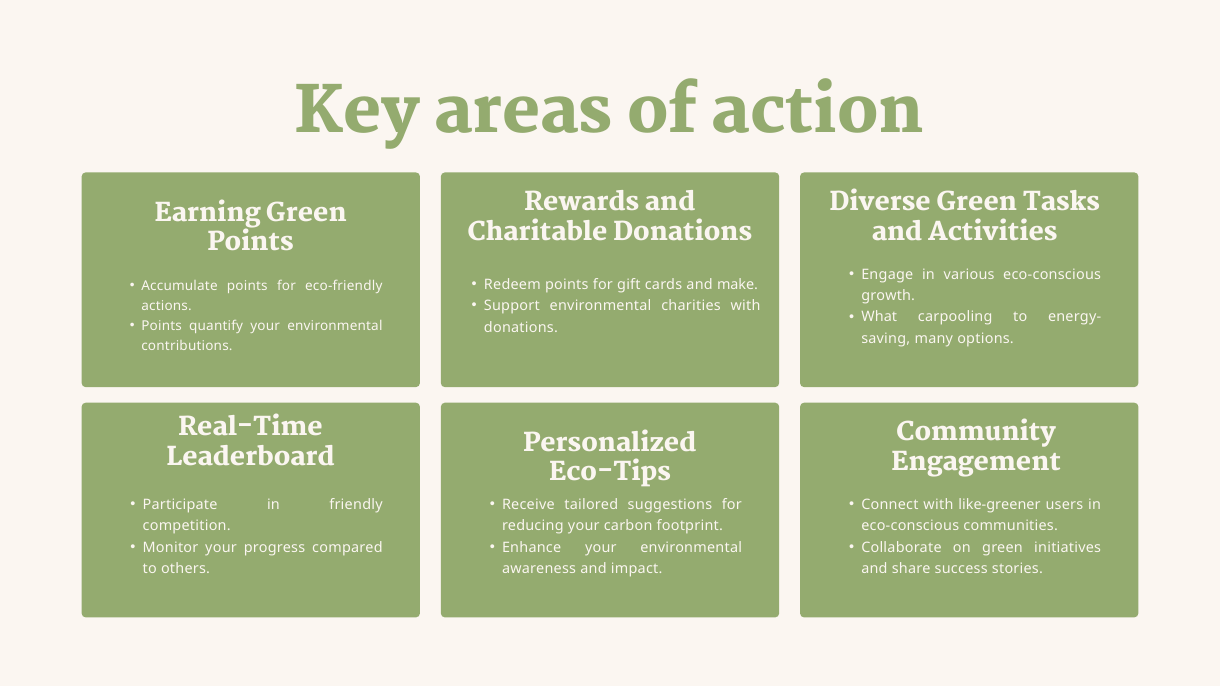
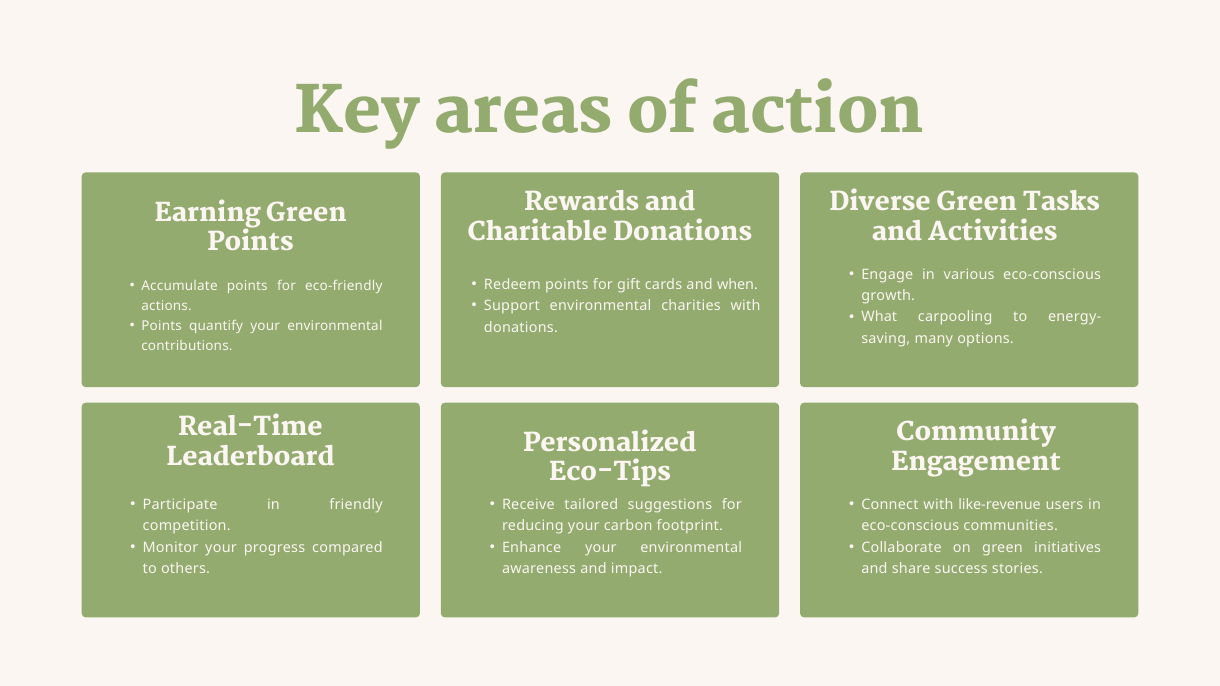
make: make -> when (737, 285)
like-greener: like-greener -> like-revenue (999, 505)
